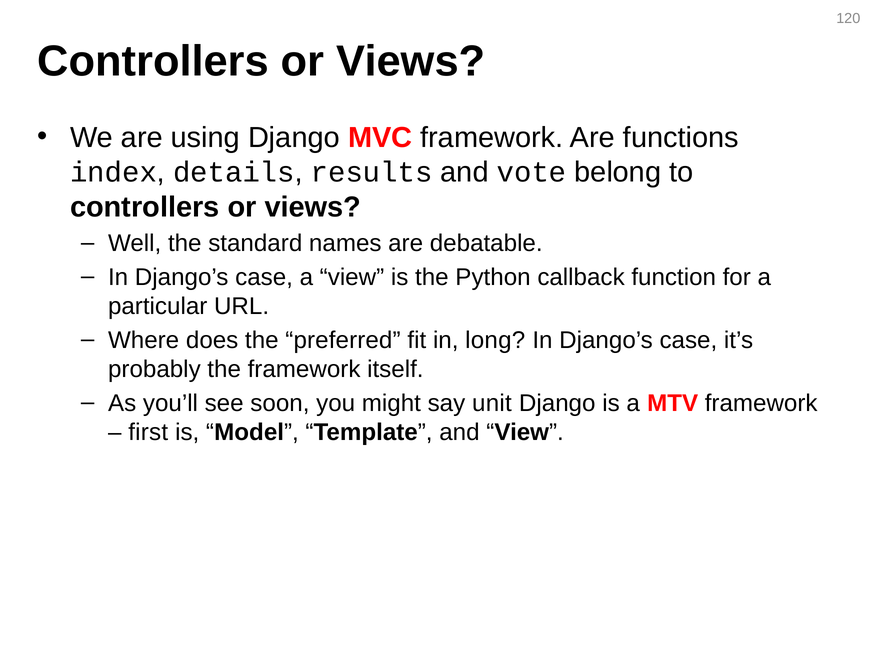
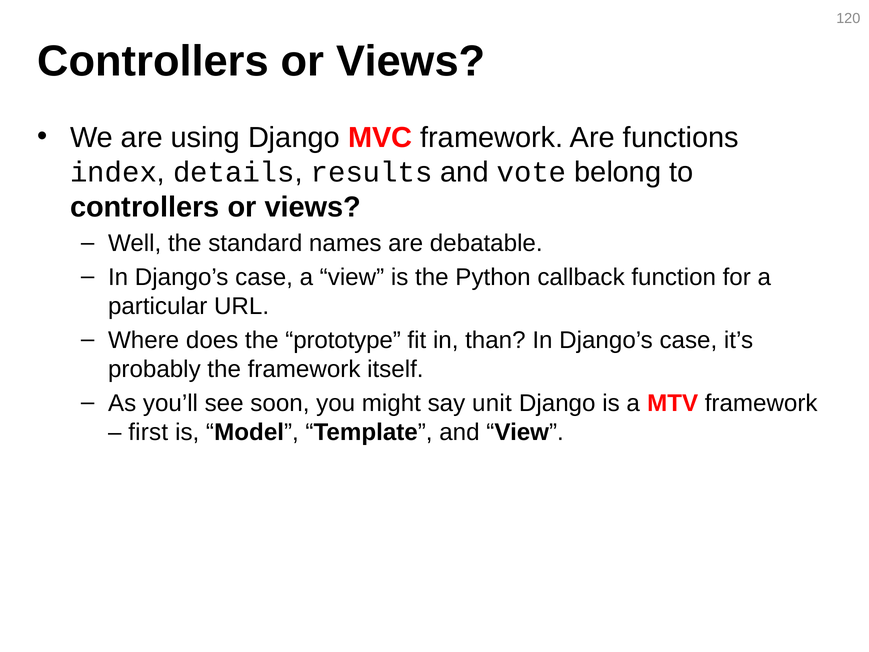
preferred: preferred -> prototype (343, 340)
long: long -> than (495, 340)
